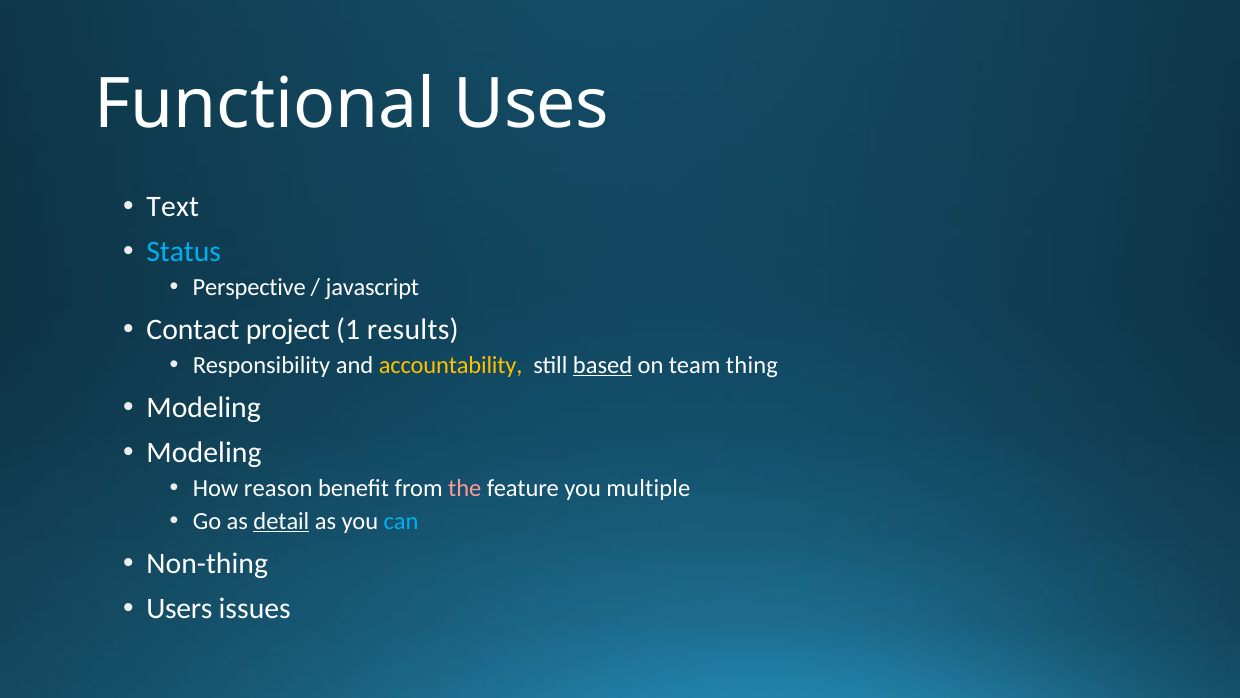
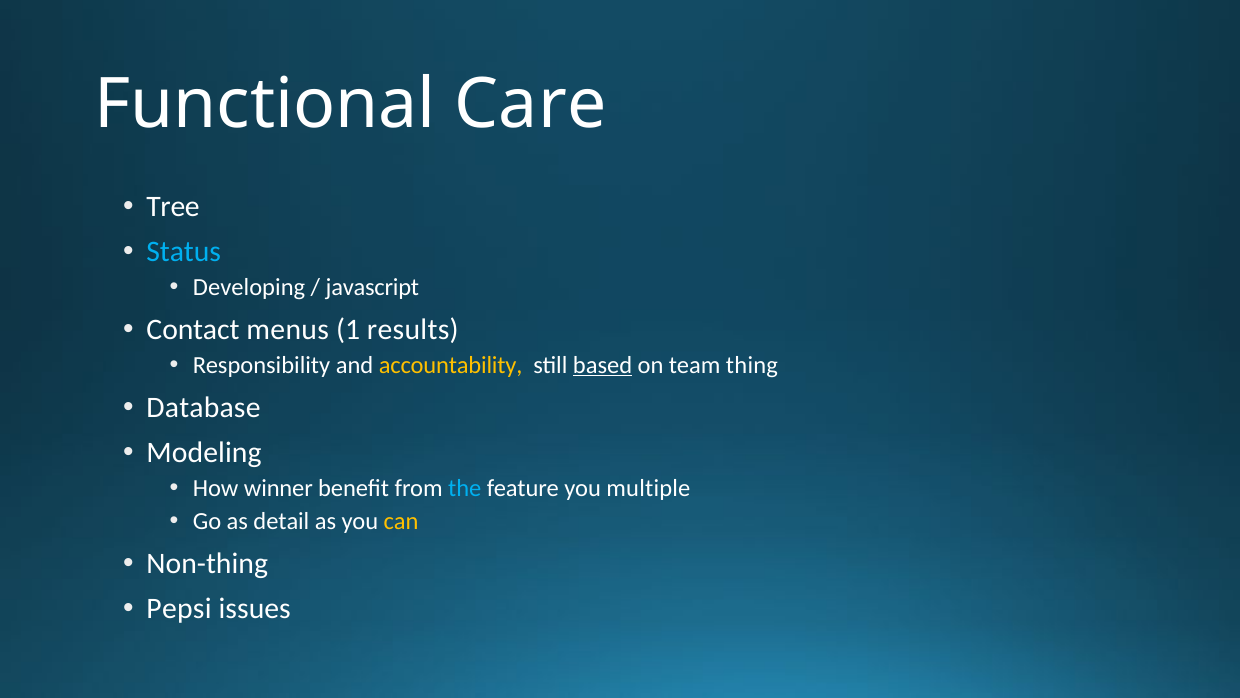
Uses: Uses -> Care (531, 104)
Text: Text -> Tree (173, 206)
Perspective: Perspective -> Developing (249, 287)
project: project -> menus (288, 329)
Modeling: Modeling -> Database (203, 407)
reason: reason -> winner (278, 488)
the colour: pink -> light blue (465, 488)
detail underline: present -> none (281, 521)
can colour: light blue -> yellow (401, 521)
Users: Users -> Pepsi (179, 608)
